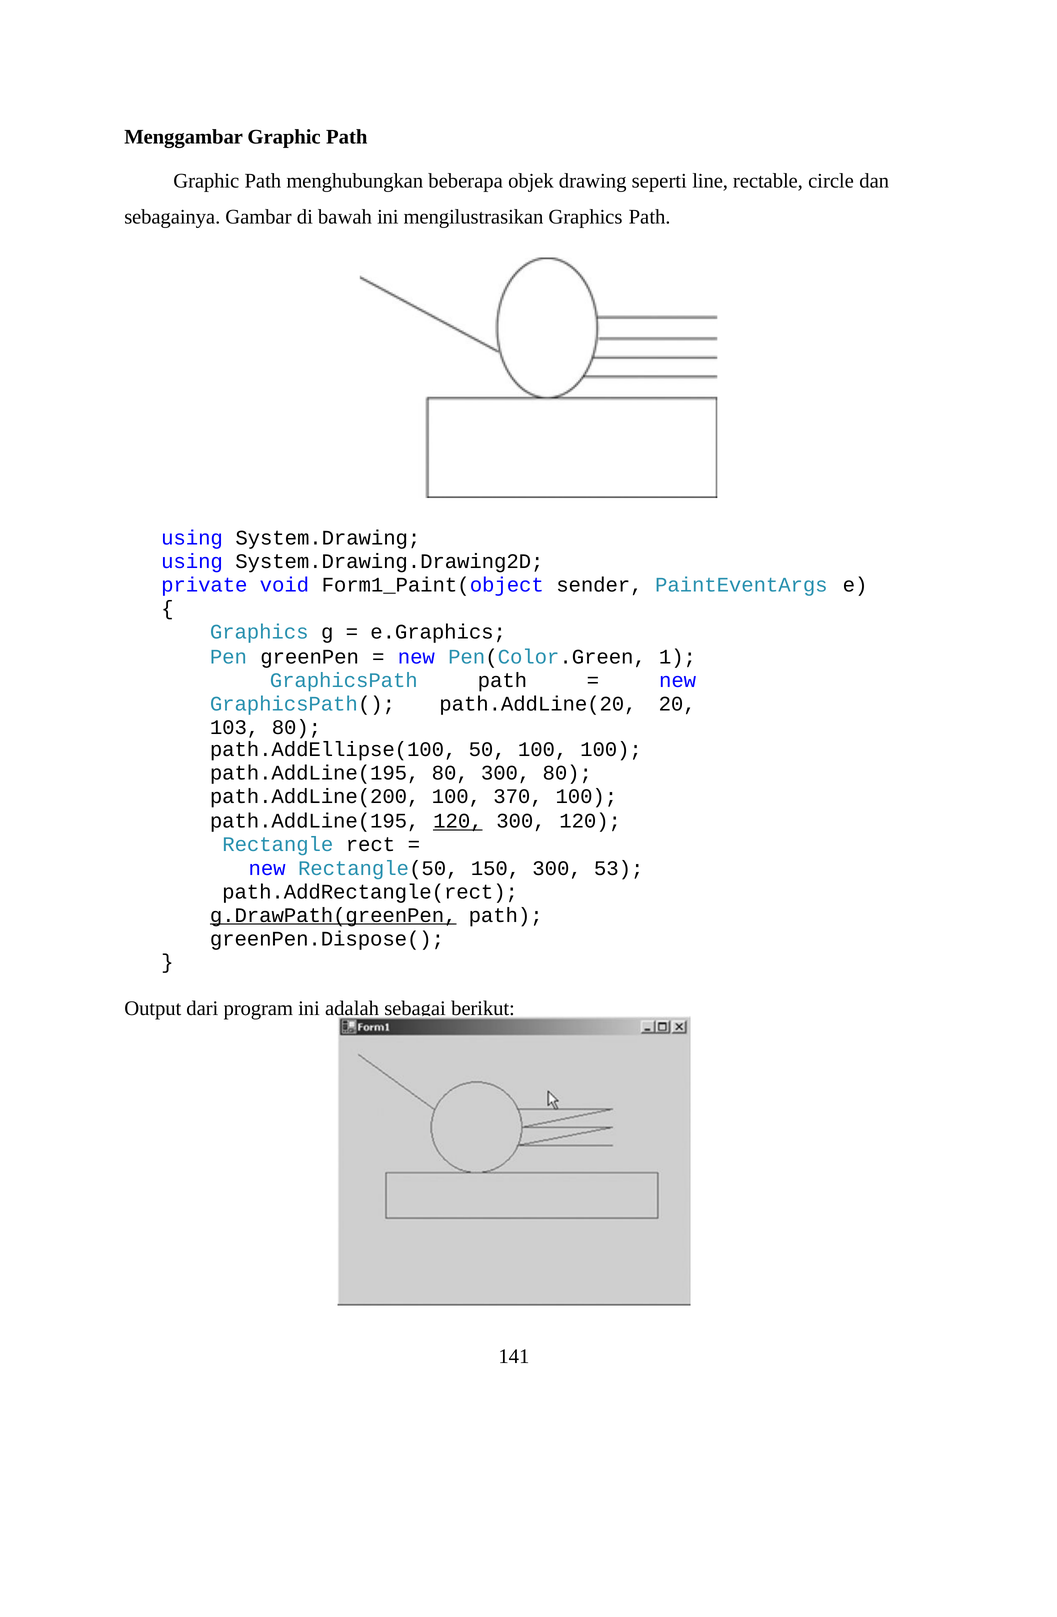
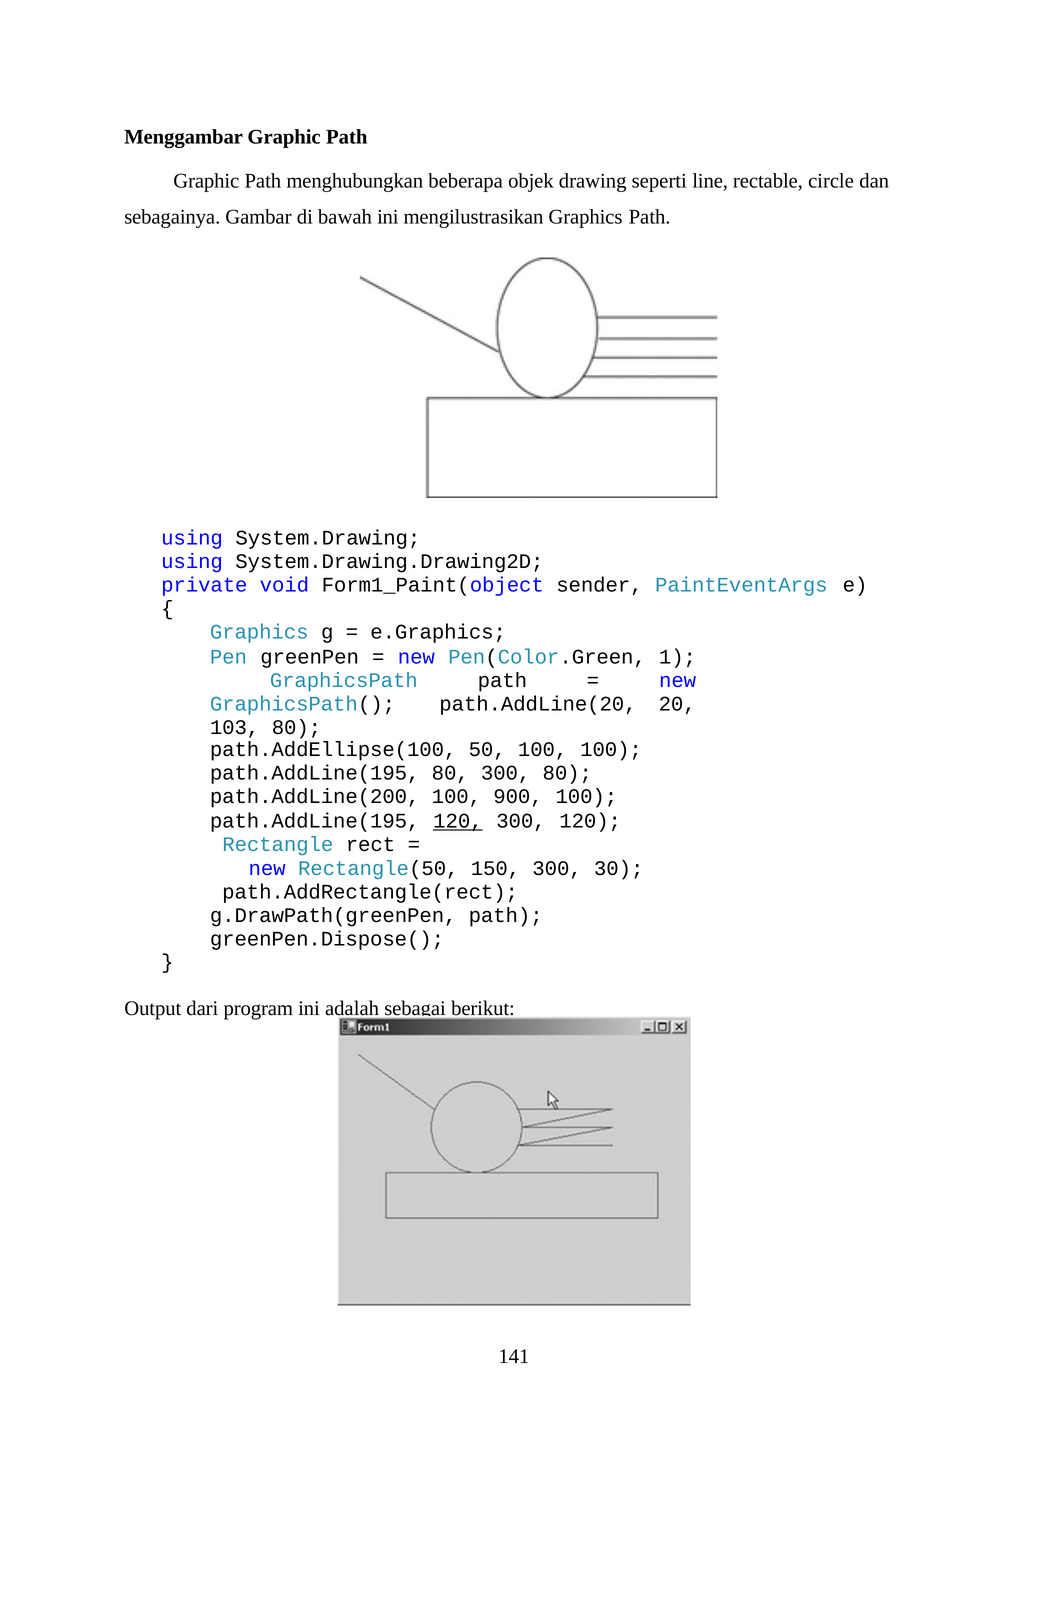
370: 370 -> 900 (518, 796)
53: 53 -> 30 (619, 868)
g.DrawPath(greenPen underline: present -> none (333, 915)
